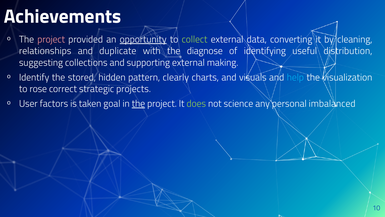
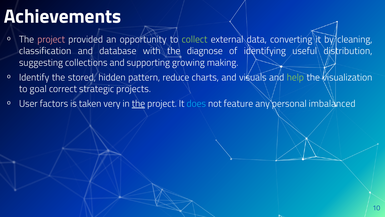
opportunity underline: present -> none (143, 39)
relationships: relationships -> classification (45, 51)
duplicate: duplicate -> database (118, 51)
supporting external: external -> growing (188, 62)
clearly: clearly -> reduce (176, 77)
help colour: light blue -> light green (295, 77)
rose: rose -> goal (38, 89)
goal: goal -> very (112, 104)
does colour: light green -> light blue (196, 104)
science: science -> feature (238, 104)
